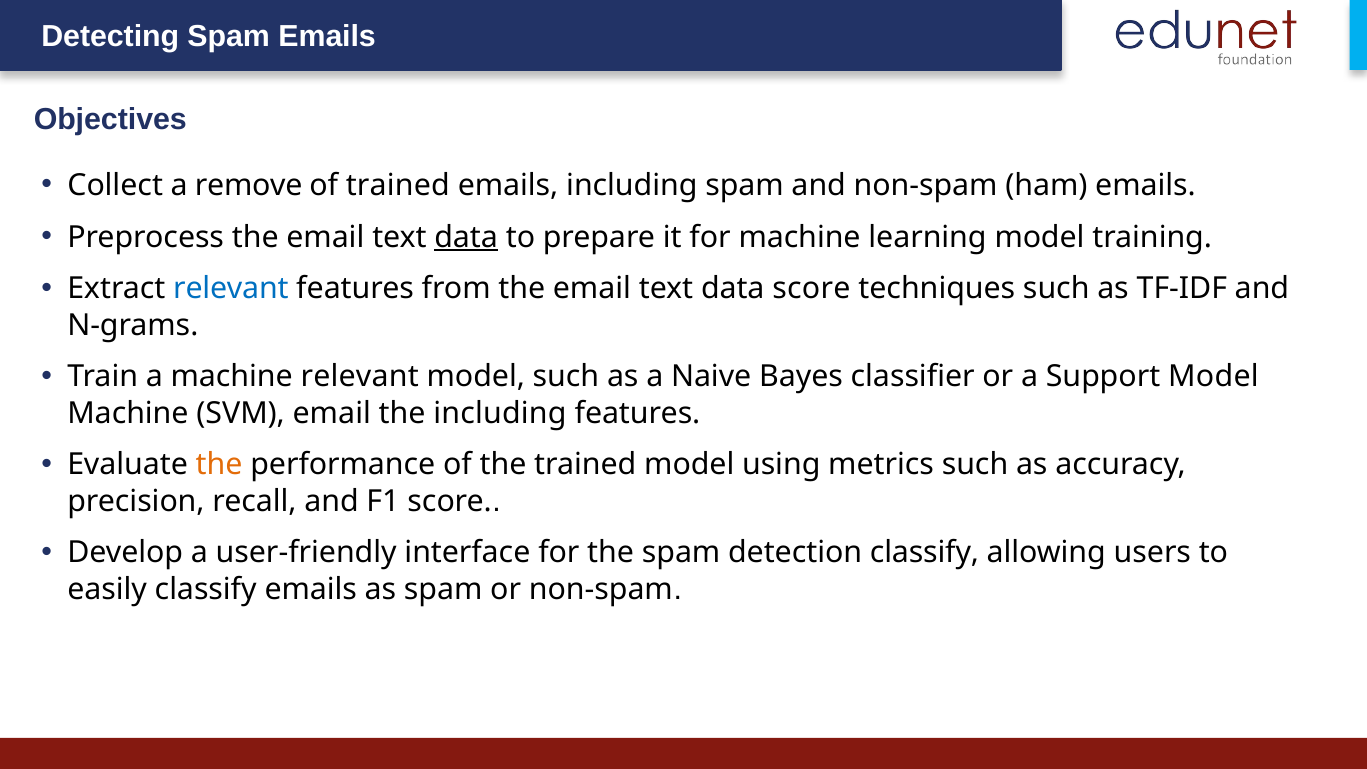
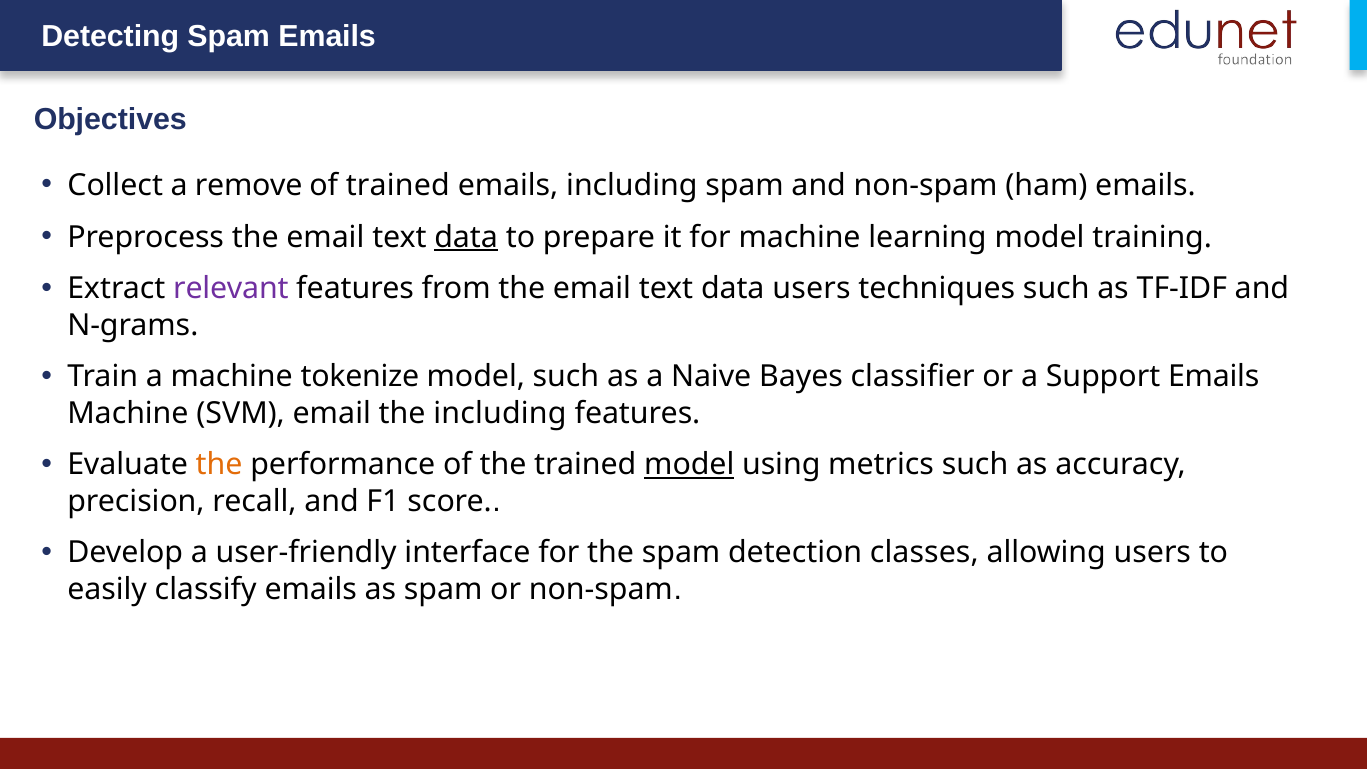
relevant colour: blue -> purple (231, 289)
data score: score -> users (811, 289)
machine relevant: relevant -> tokenize (360, 377)
Support Model: Model -> Emails (1214, 377)
model underline: none -> present (689, 465)
detection classify: classify -> classes (924, 553)
